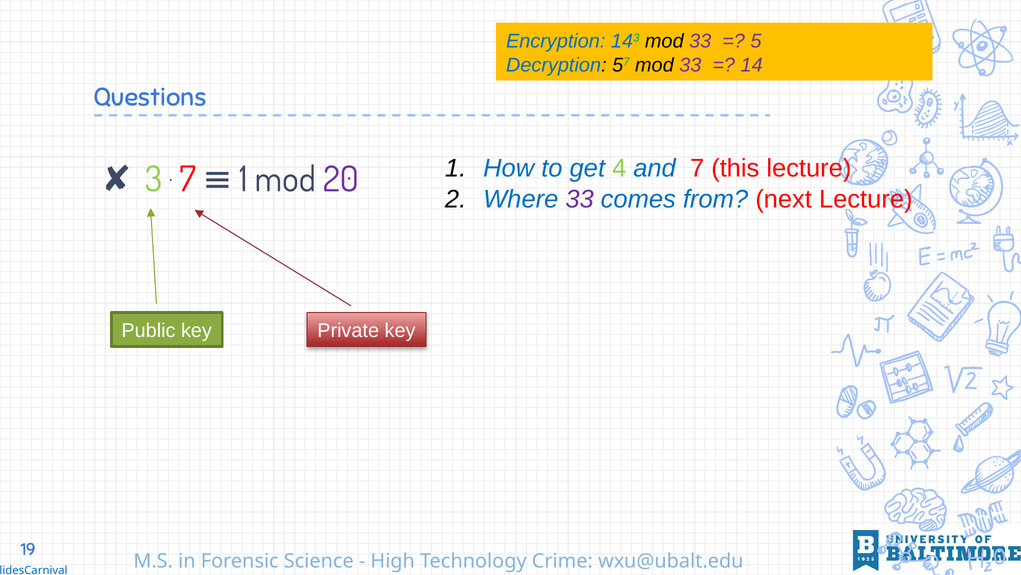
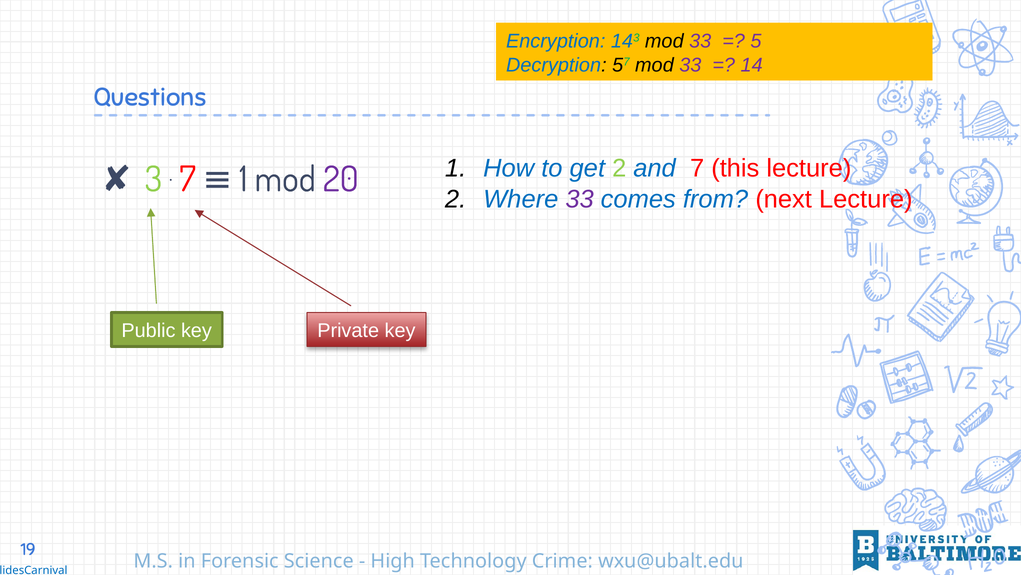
get 4: 4 -> 2 (619, 168)
